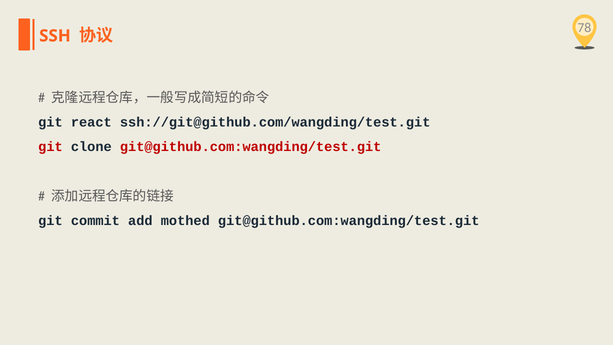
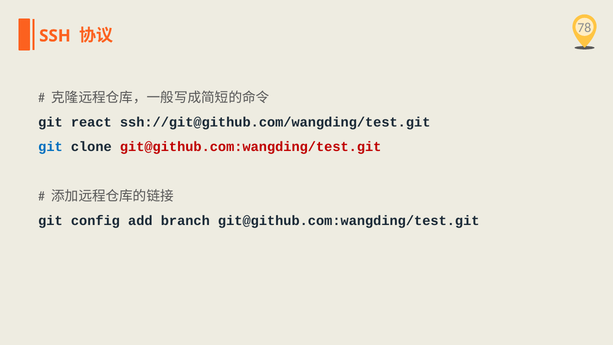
git colour: red -> blue (50, 147)
commit: commit -> config (95, 221)
mothed: mothed -> branch (185, 221)
